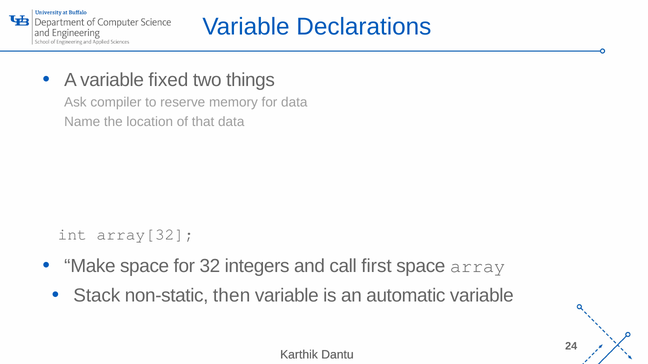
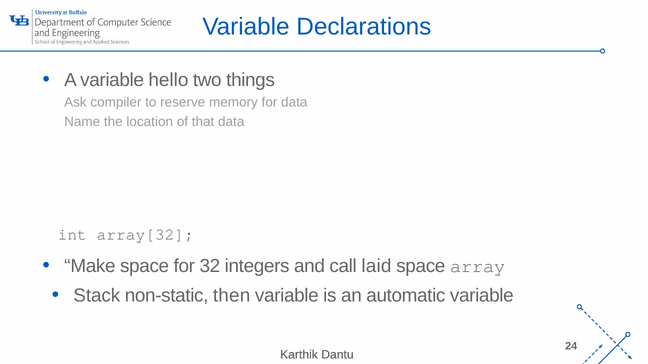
fixed: fixed -> hello (168, 80)
first: first -> laid (376, 266)
